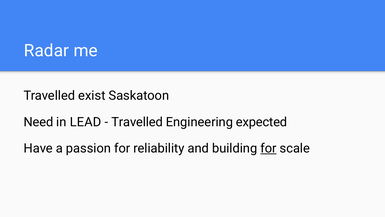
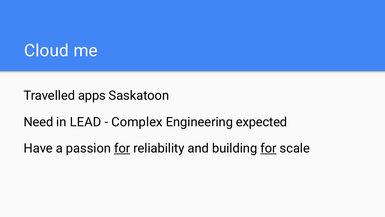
Radar: Radar -> Cloud (46, 50)
exist: exist -> apps (92, 96)
Travelled: Travelled -> Complex (137, 122)
for underline: none -> present (122, 148)
